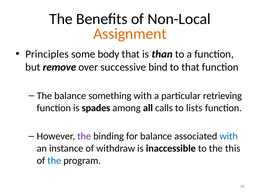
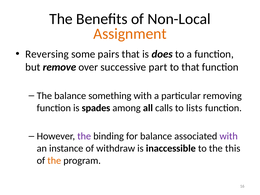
Principles: Principles -> Reversing (47, 54)
body: body -> pairs (109, 54)
than: than -> does (162, 54)
bind: bind -> part (158, 67)
retrieving: retrieving -> removing (222, 96)
with colour: blue -> purple (229, 136)
the colour: blue -> orange (54, 161)
